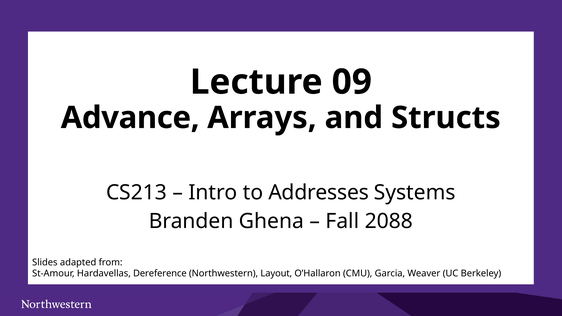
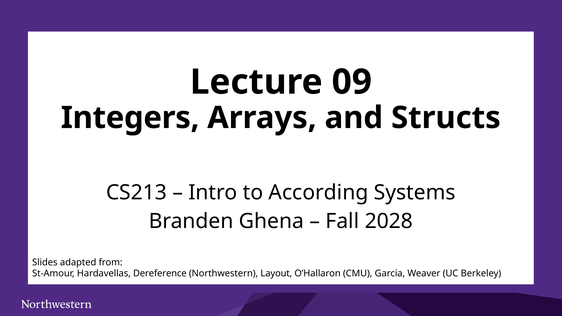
Advance: Advance -> Integers (130, 118)
Addresses: Addresses -> According (318, 193)
2088: 2088 -> 2028 (389, 221)
